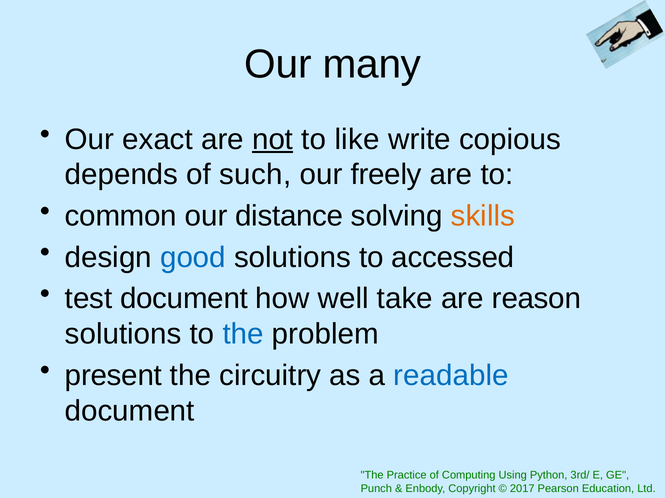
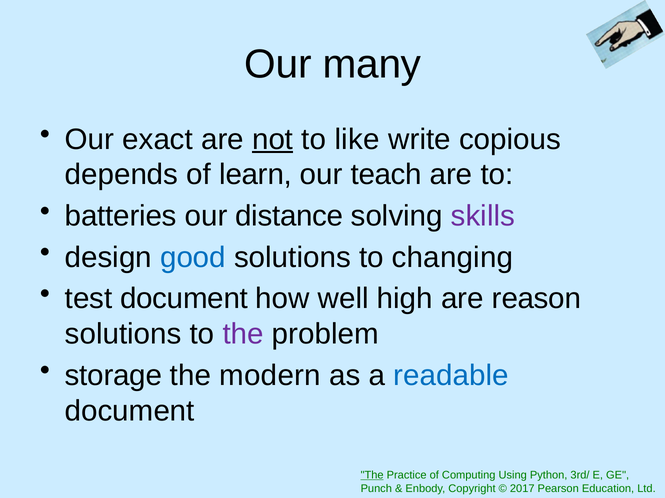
such: such -> learn (256, 175)
freely: freely -> teach (386, 175)
common: common -> batteries (121, 216)
skills colour: orange -> purple (483, 216)
accessed: accessed -> changing (453, 258)
take: take -> high (405, 299)
the colour: blue -> purple (243, 335)
present: present -> storage (113, 376)
circuitry: circuitry -> modern (270, 376)
The underline: none -> present (372, 476)
